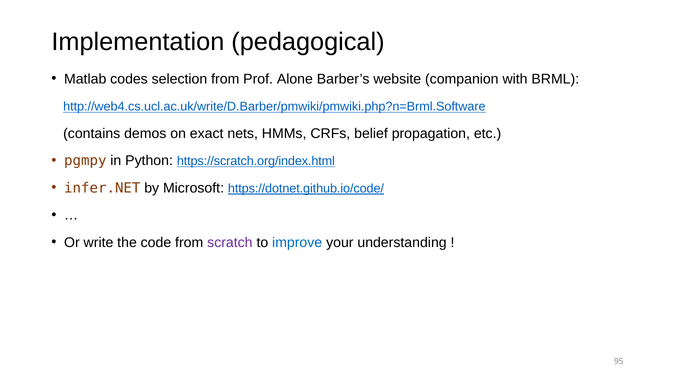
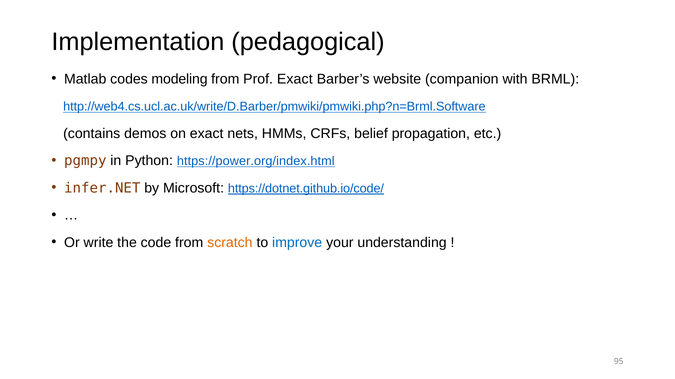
selection: selection -> modeling (180, 79)
Prof Alone: Alone -> Exact (295, 79)
https://scratch.org/index.html: https://scratch.org/index.html -> https://power.org/index.html (256, 161)
scratch colour: purple -> orange (230, 243)
